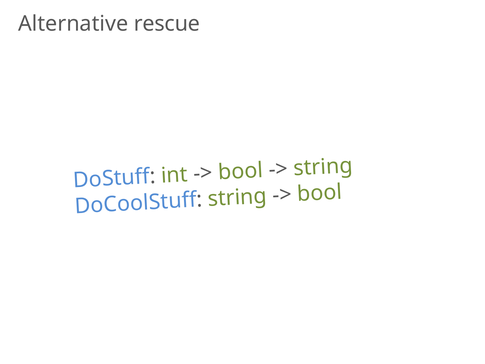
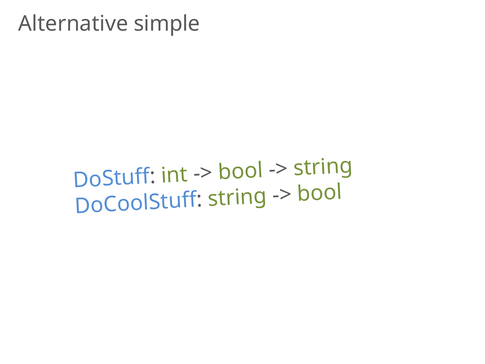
rescue: rescue -> simple (167, 24)
